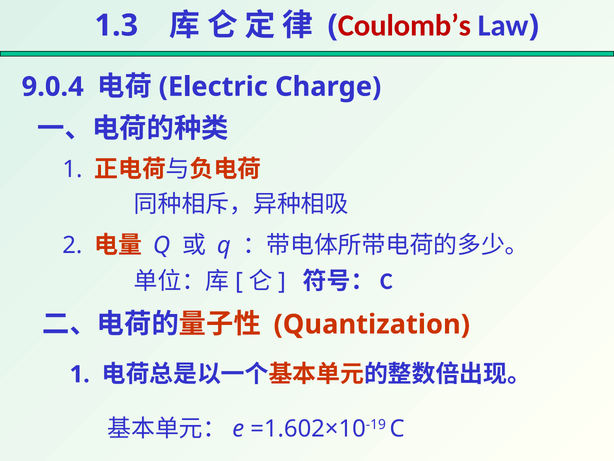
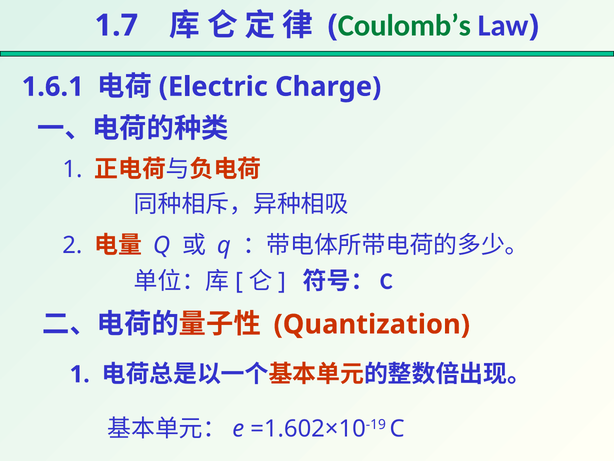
1.3: 1.3 -> 1.7 (116, 25)
Coulomb’s colour: red -> green (404, 25)
9.0.4: 9.0.4 -> 1.6.1 (53, 87)
